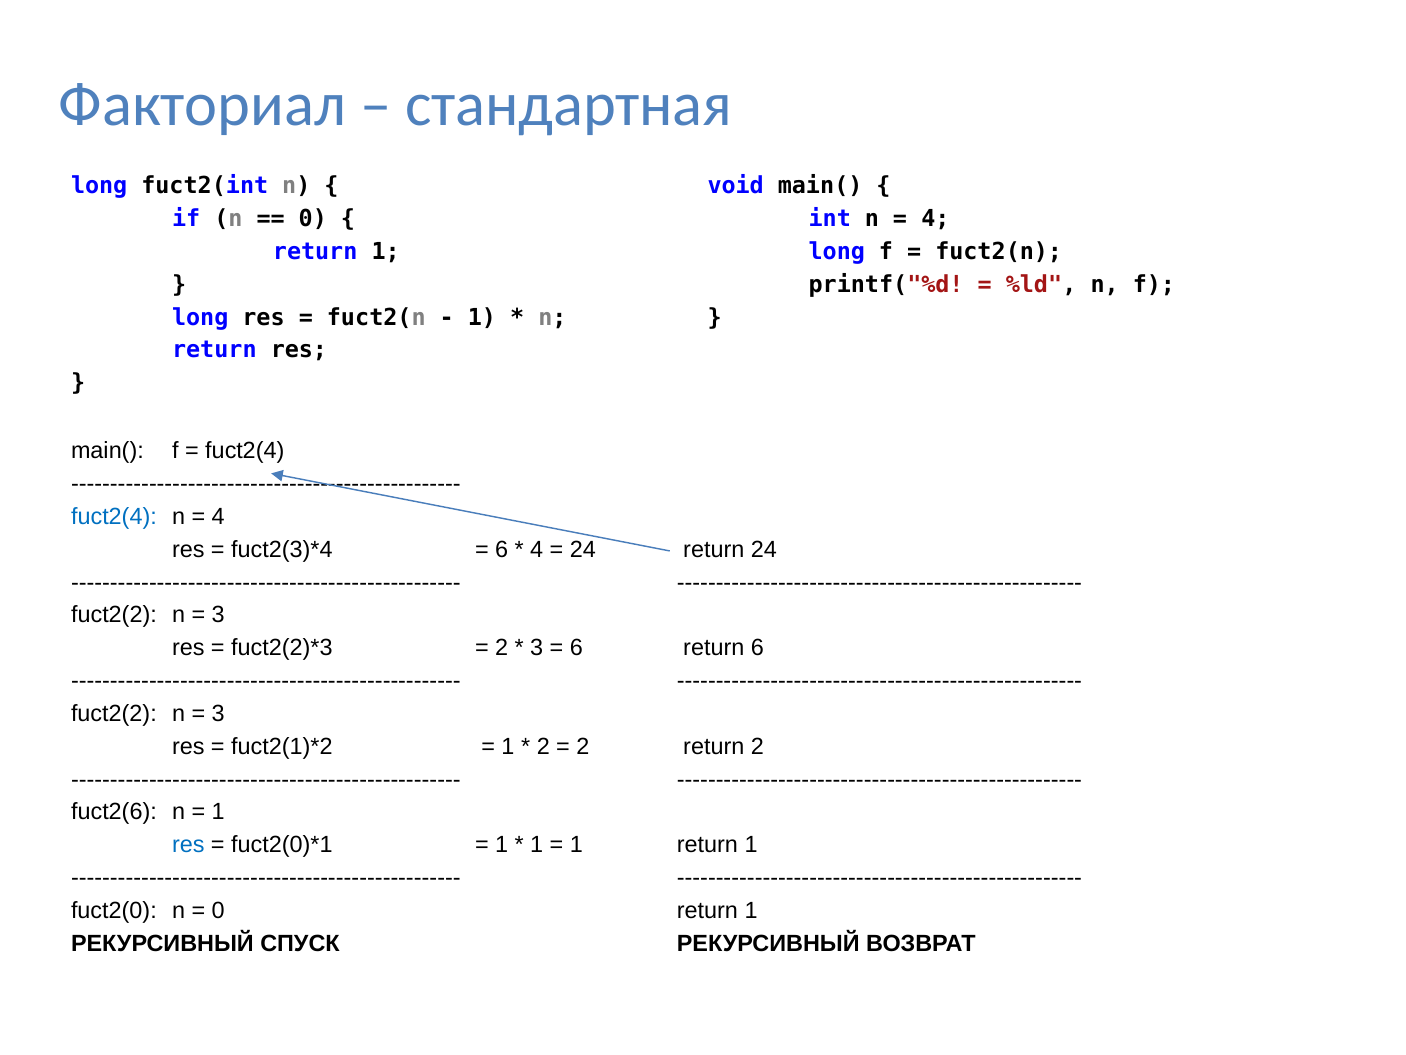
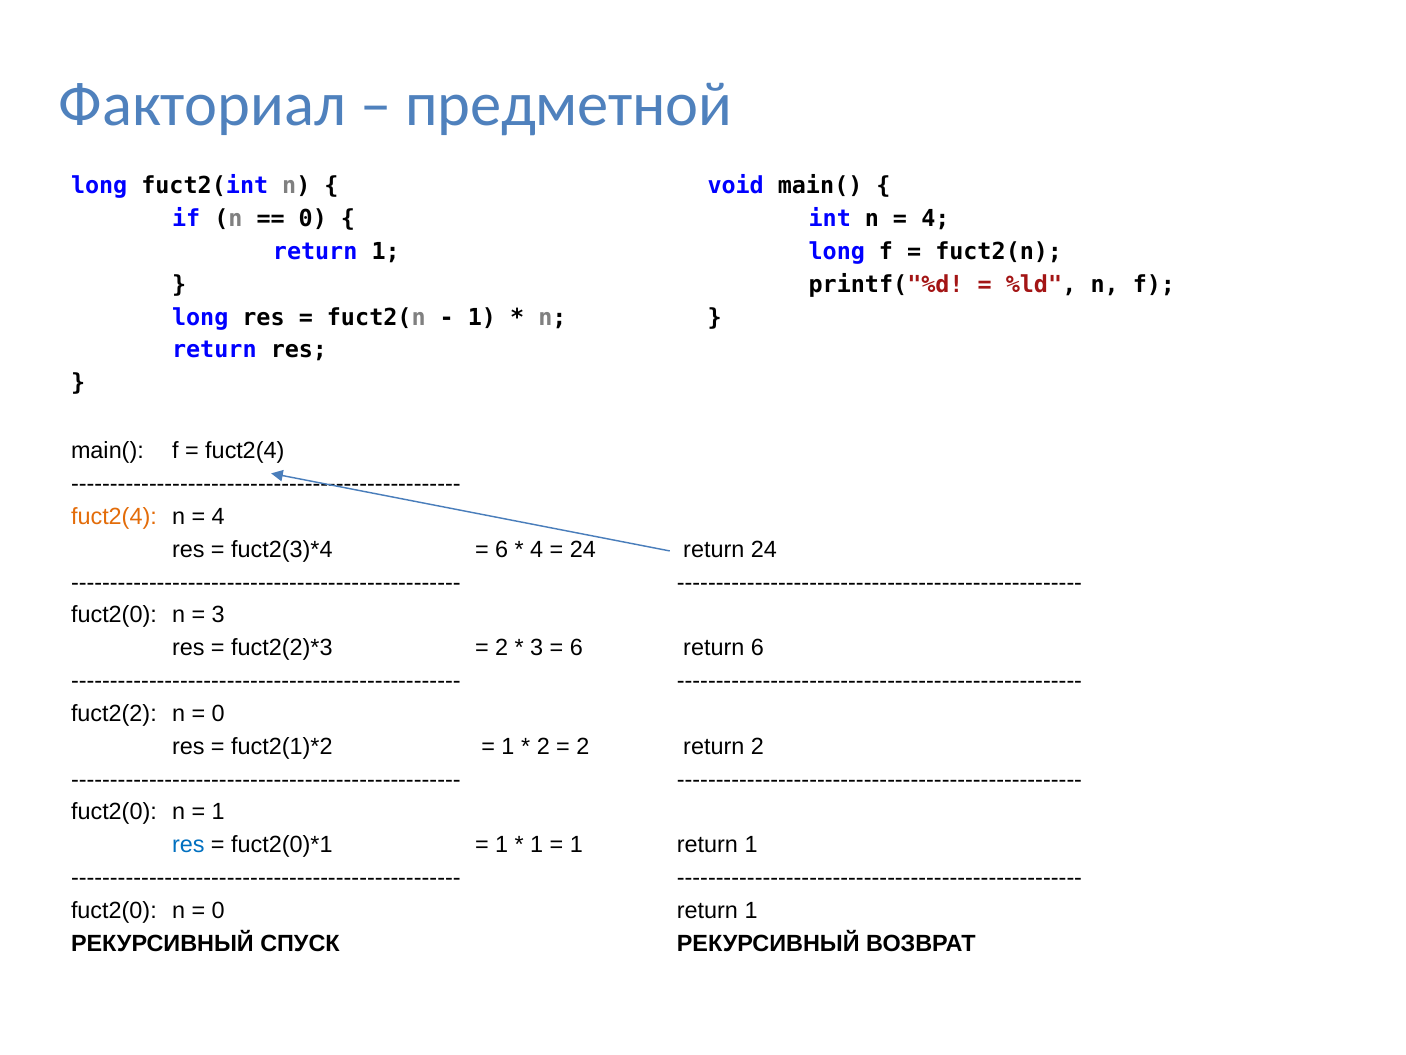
стандартная: стандартная -> предметной (569, 105)
fuct2(4 colour: blue -> orange (114, 516)
fuct2(2: fuct2(2 -> fuct2(0 (114, 615)
3: 3 -> 0 (218, 713)
fuct2(6: fuct2(6 -> fuct2(0 (114, 812)
